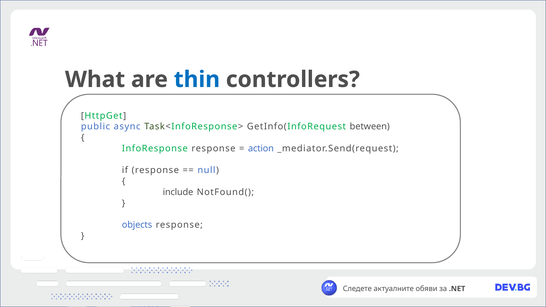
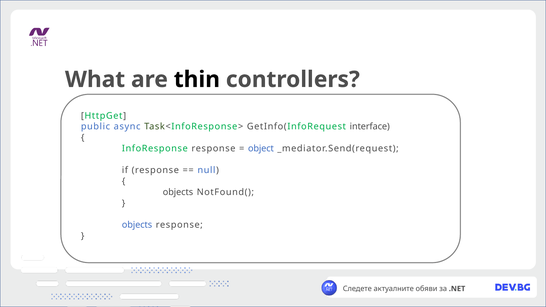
thin colour: blue -> black (197, 80)
between: between -> interface (370, 127)
action: action -> object (261, 149)
include: include -> objects (178, 192)
